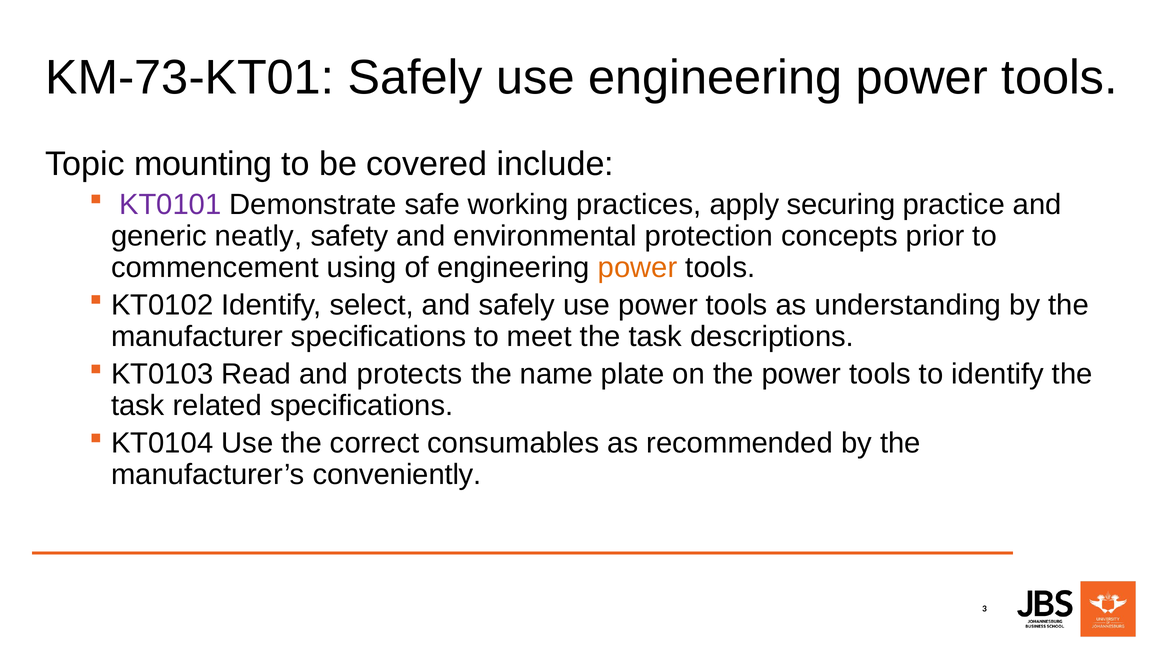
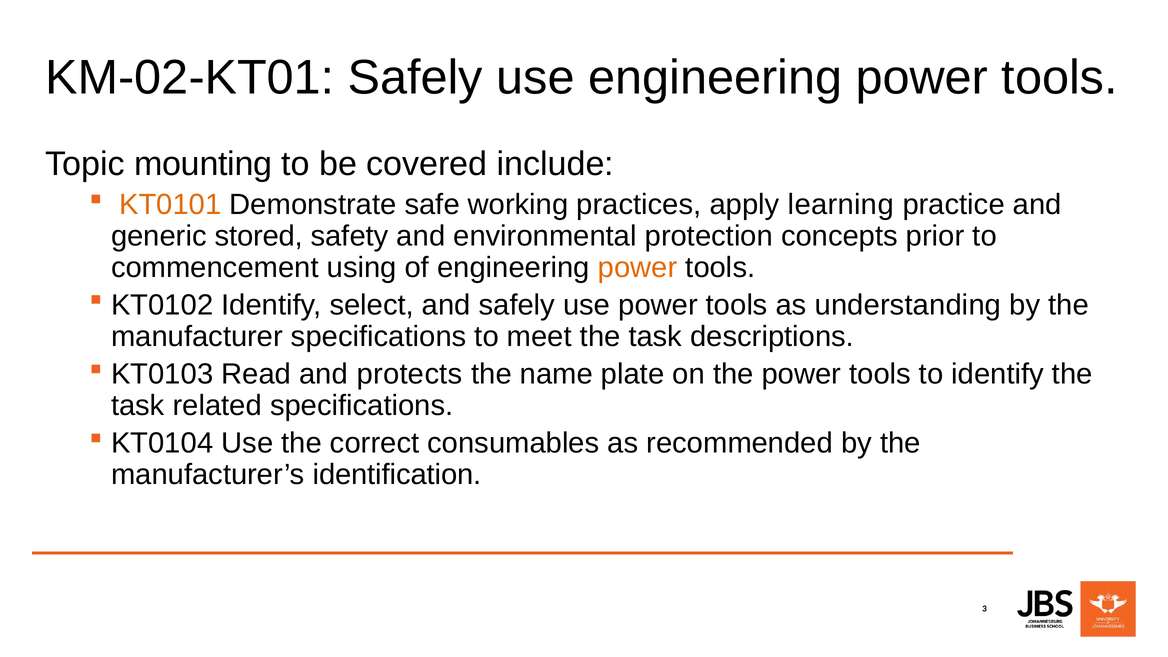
KM-73-KT01: KM-73-KT01 -> KM-02-KT01 (190, 78)
KT0101 colour: purple -> orange (170, 204)
securing: securing -> learning (841, 204)
neatly: neatly -> stored (259, 236)
conveniently: conveniently -> identification (397, 475)
